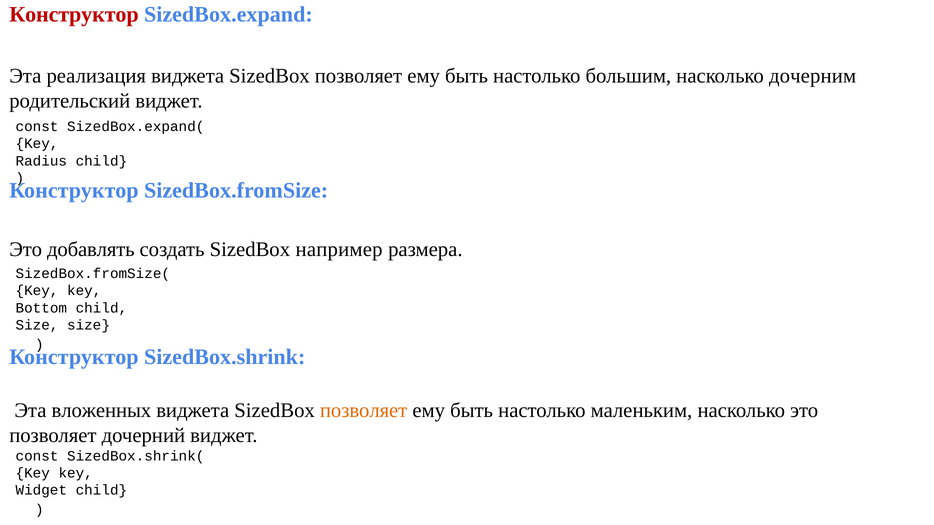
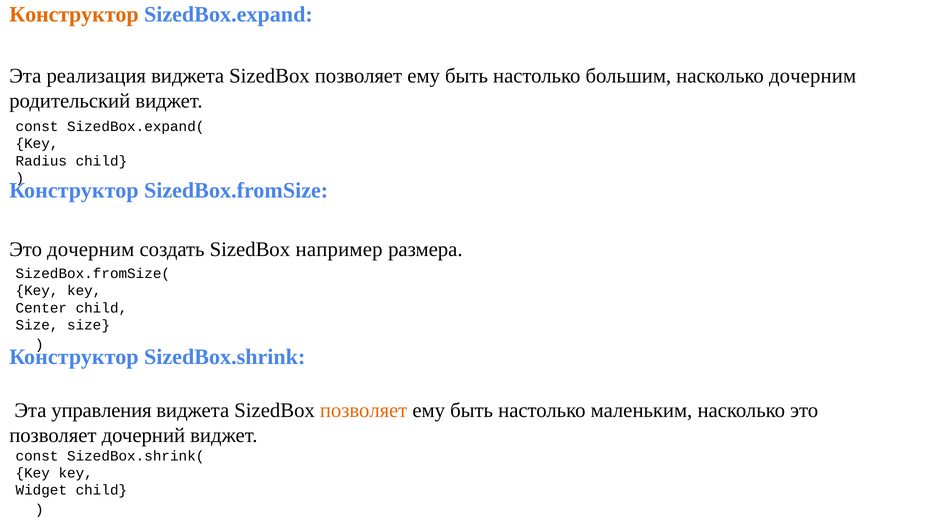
Конструктор colour: red -> orange (74, 15)
Это добавлять: добавлять -> дочерним (91, 249)
Bottom: Bottom -> Center (41, 308)
вложенных: вложенных -> управления (101, 411)
